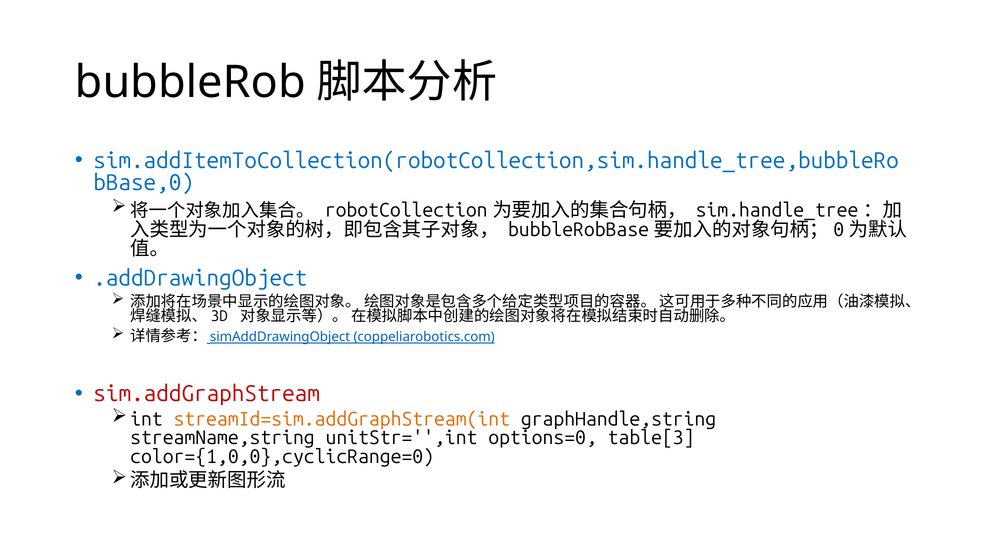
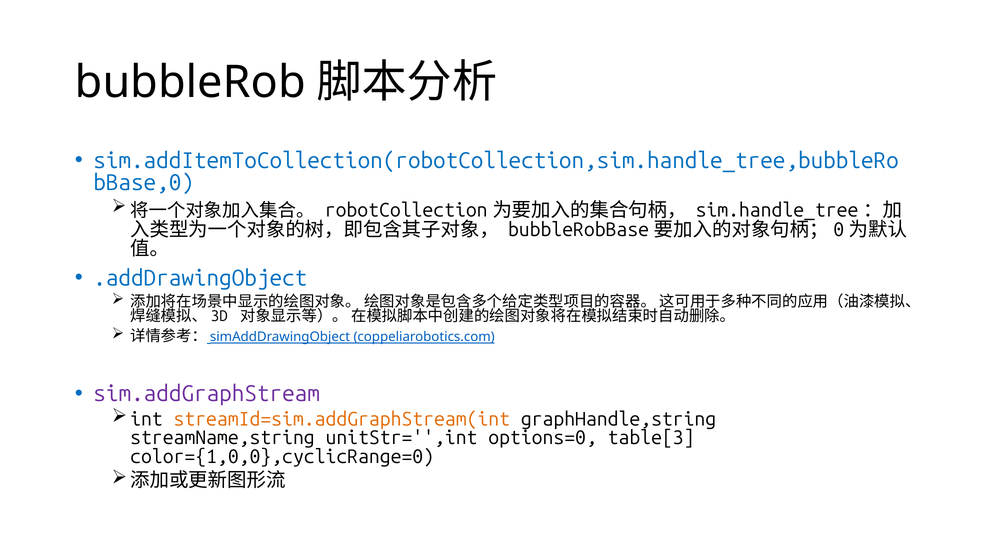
sim.addGraphStream colour: red -> purple (207, 394)
